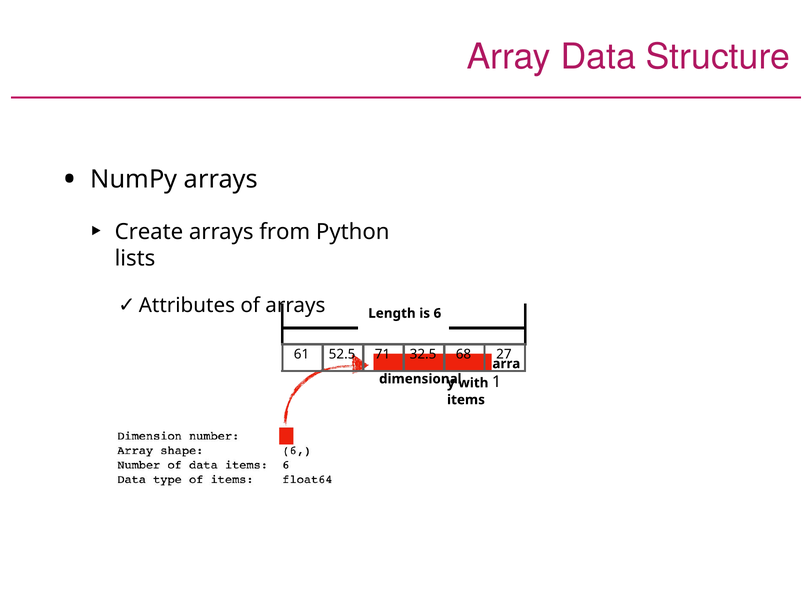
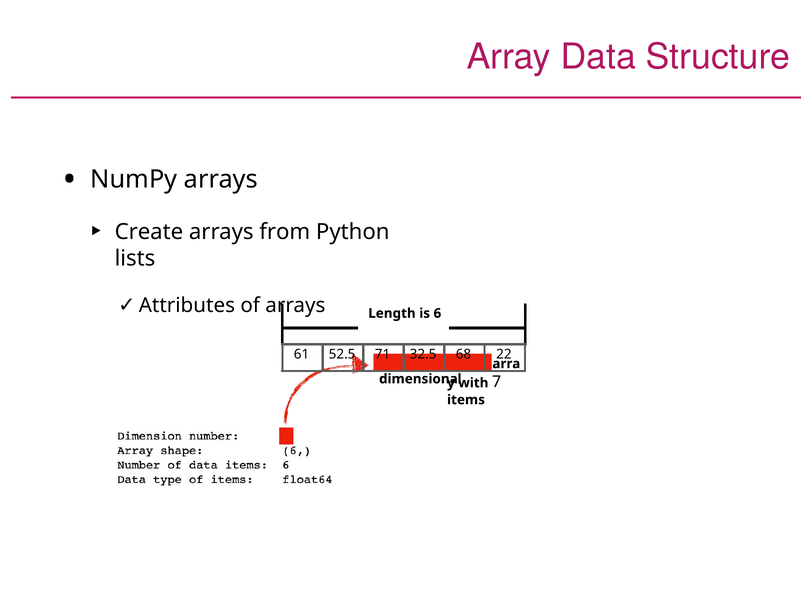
27: 27 -> 22 (504, 354)
1: 1 -> 7 (497, 382)
